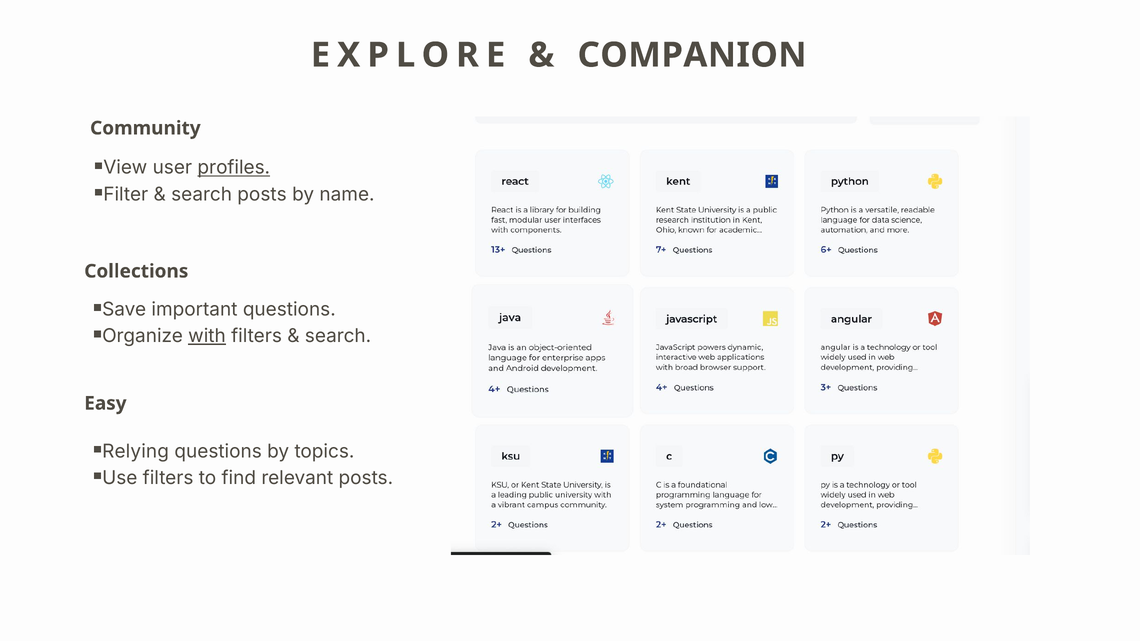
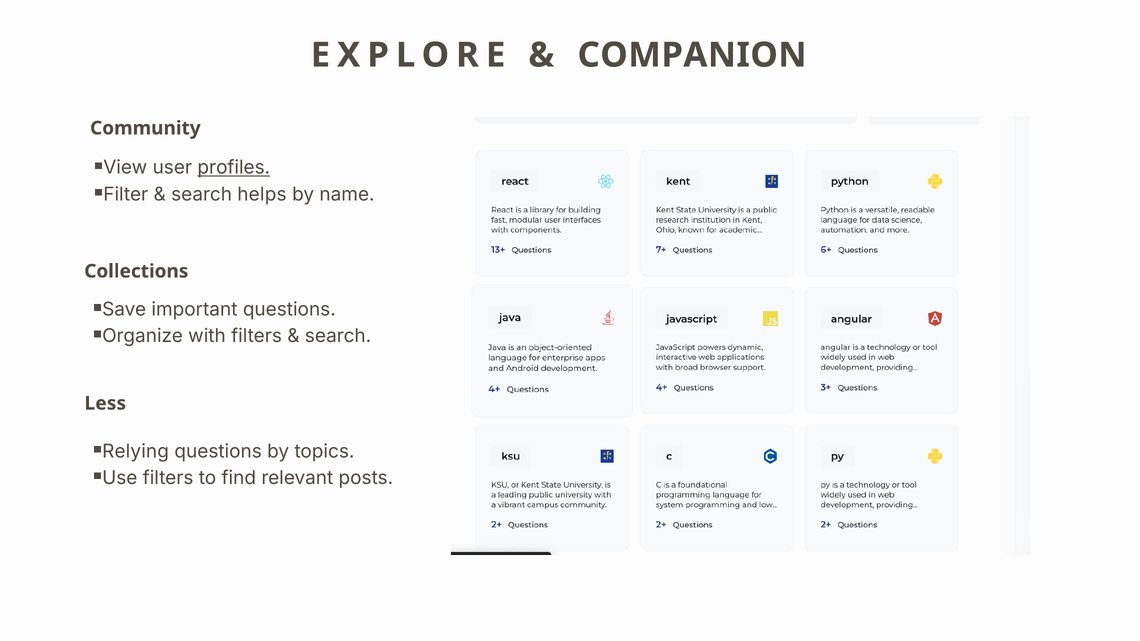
search posts: posts -> helps (262, 194)
with underline: present -> none (207, 336)
Easy: Easy -> Less (105, 404)
